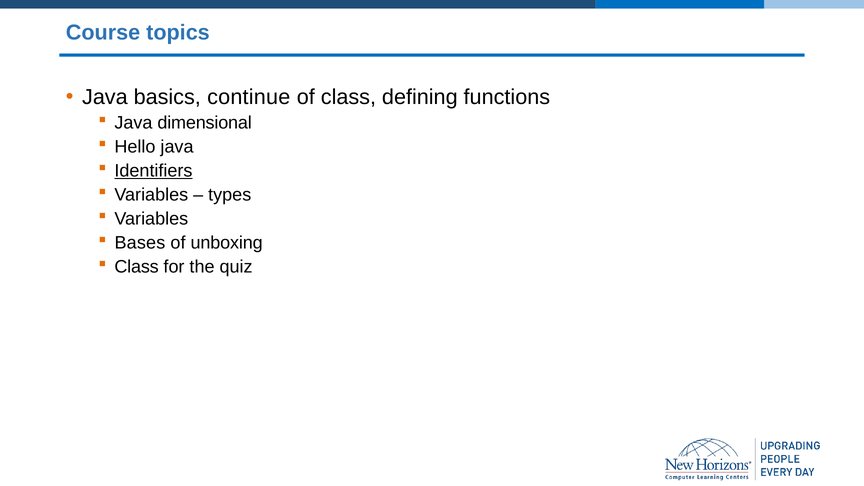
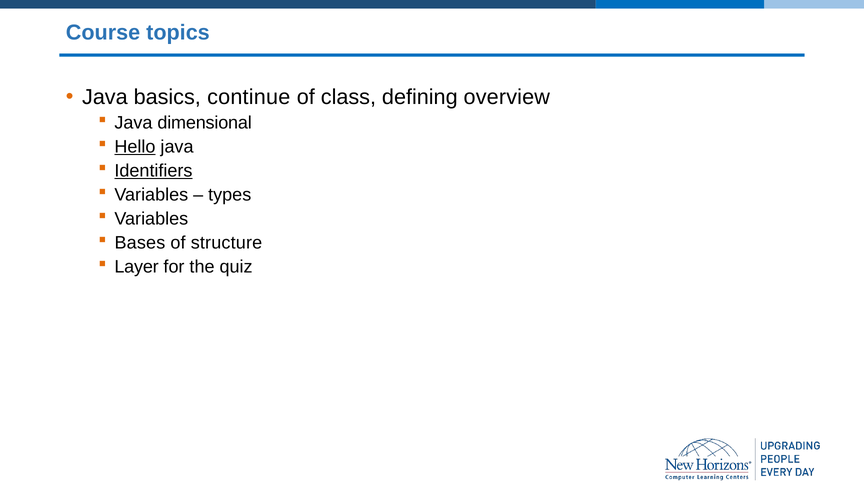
functions: functions -> overview (507, 97)
Hello underline: none -> present (135, 147)
unboxing: unboxing -> structure (226, 243)
Class: Class -> Layer (137, 267)
